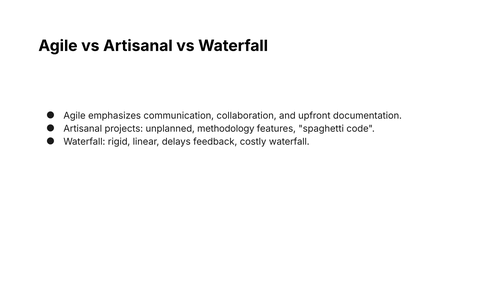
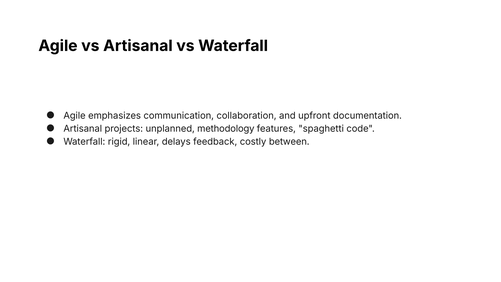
costly waterfall: waterfall -> between (289, 142)
